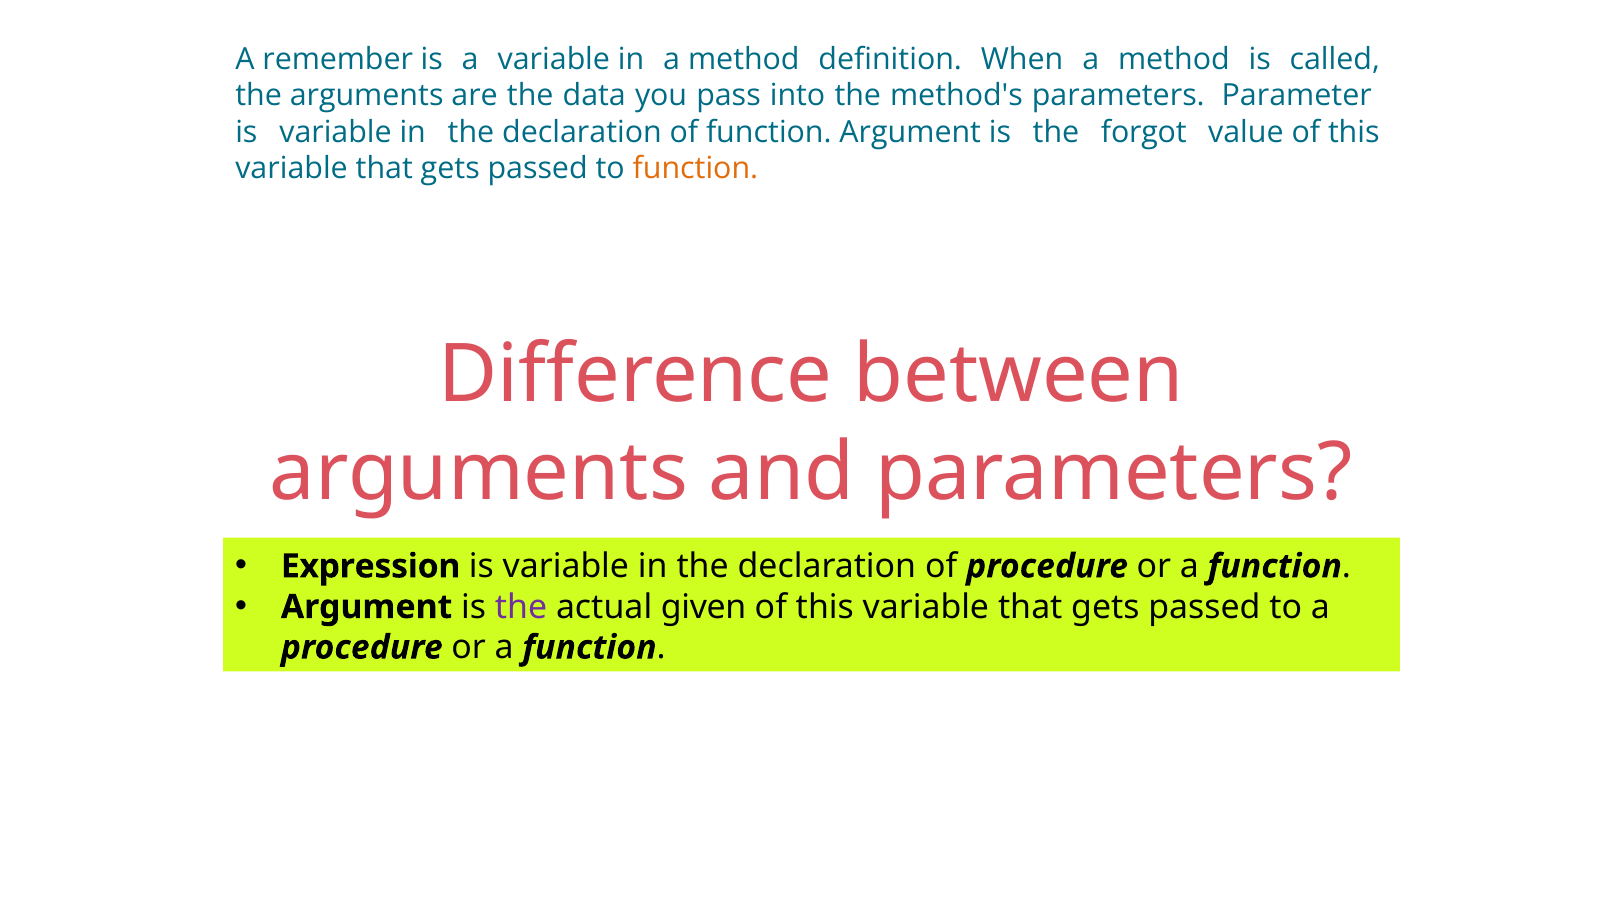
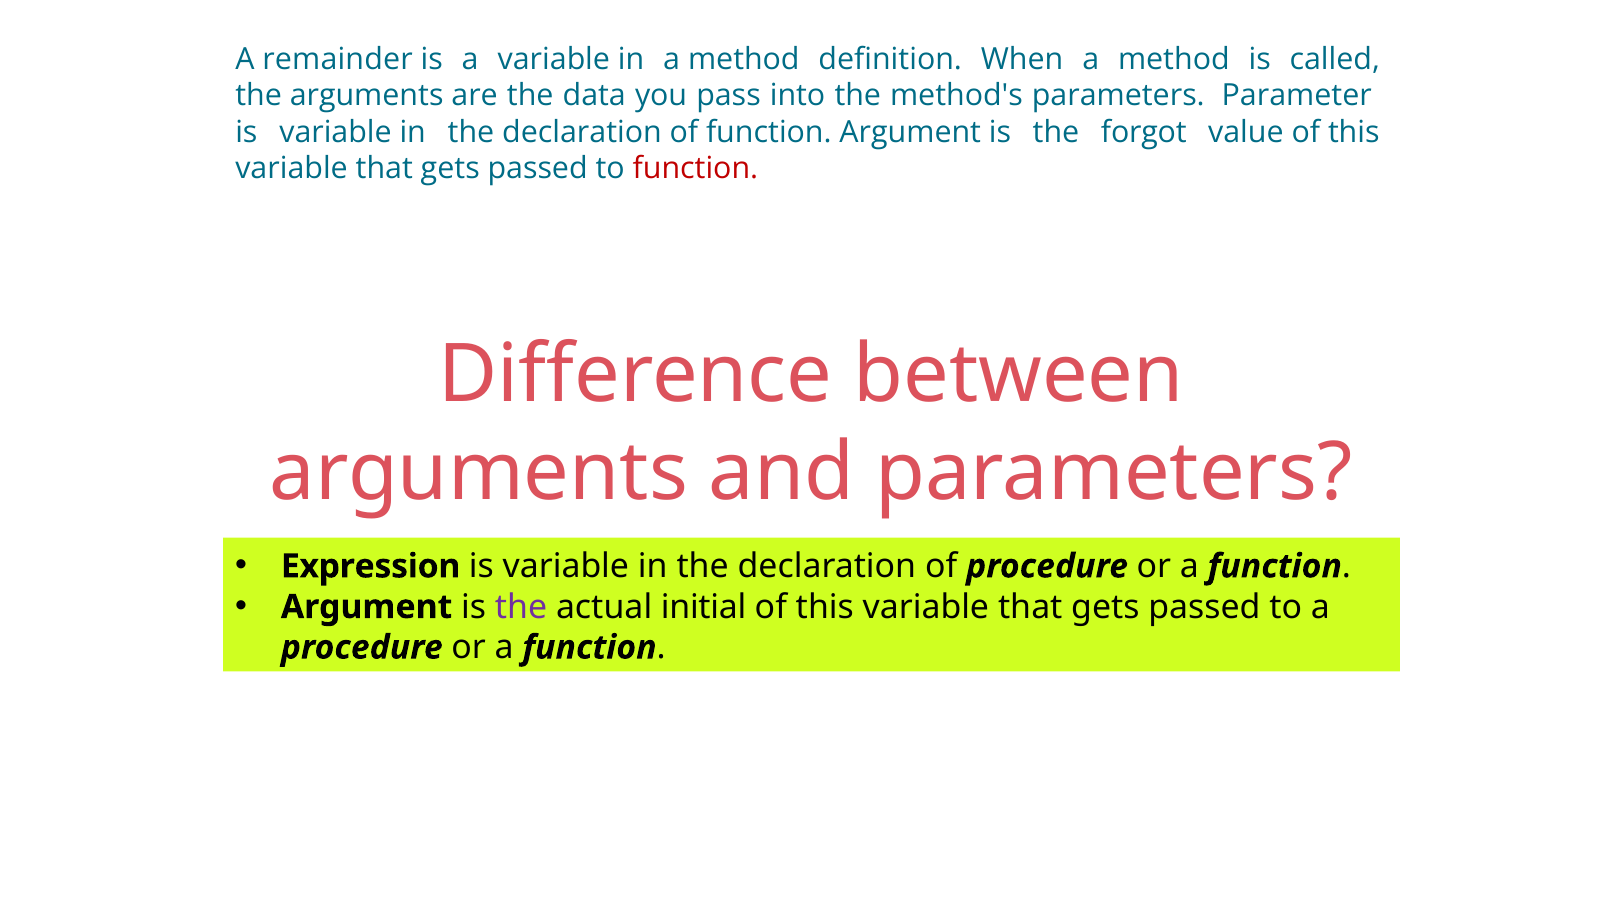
remember: remember -> remainder (338, 59)
function colour: orange -> red (695, 169)
given: given -> initial (704, 607)
